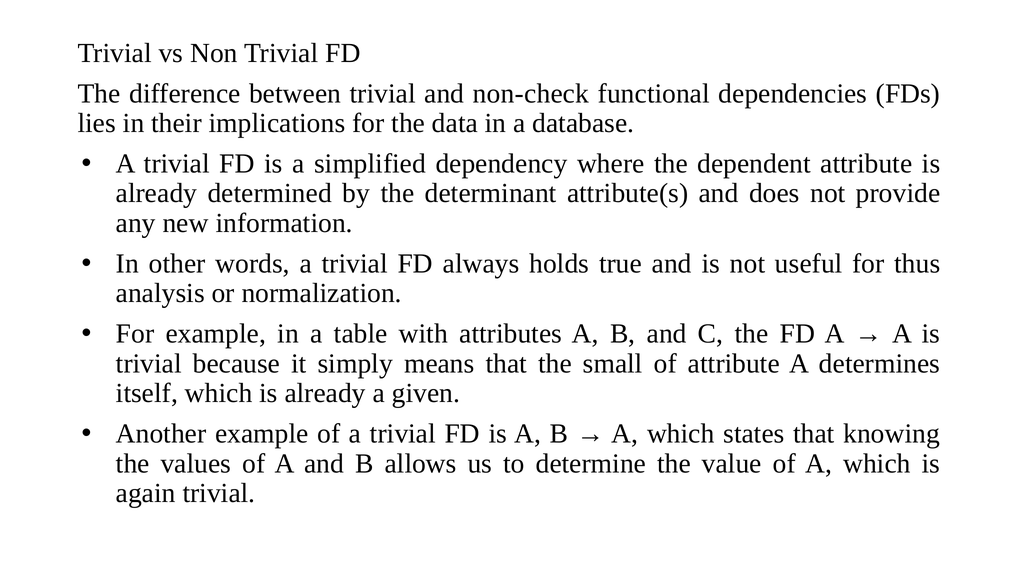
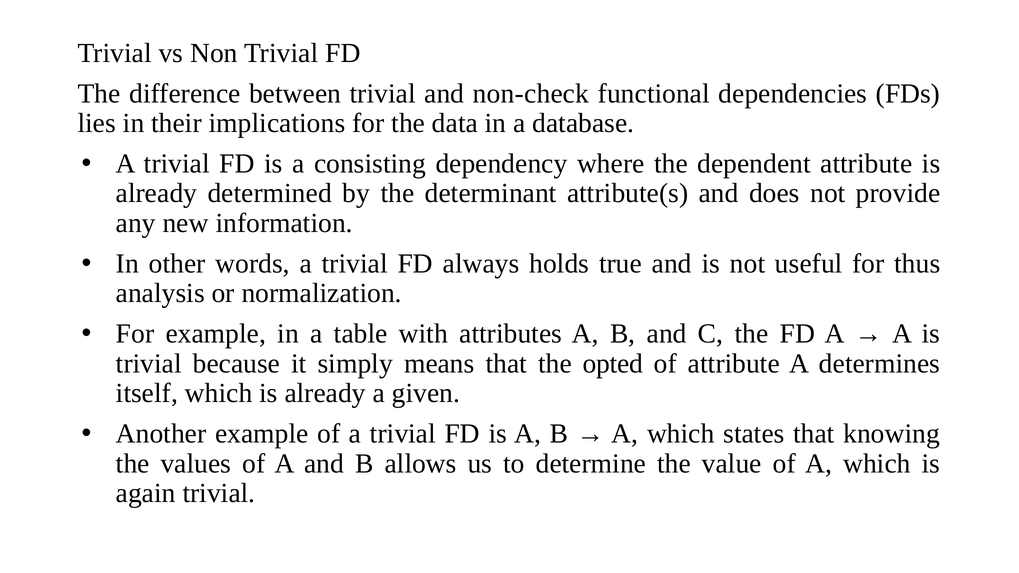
simplified: simplified -> consisting (370, 164)
small: small -> opted (613, 364)
